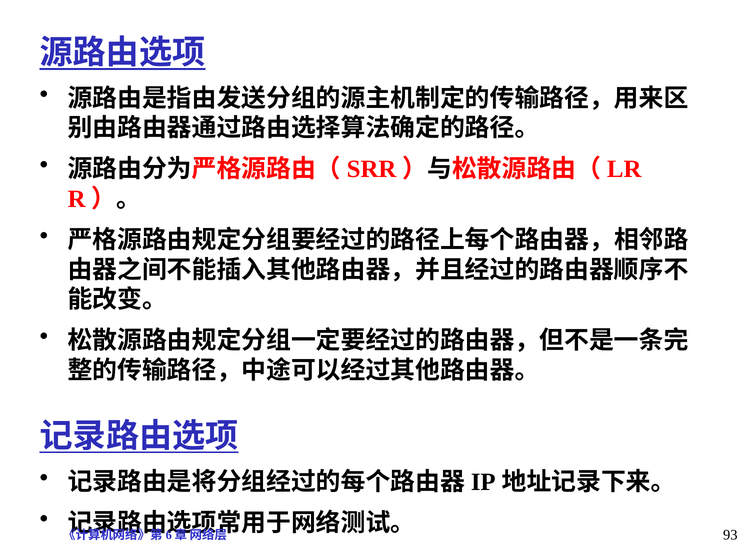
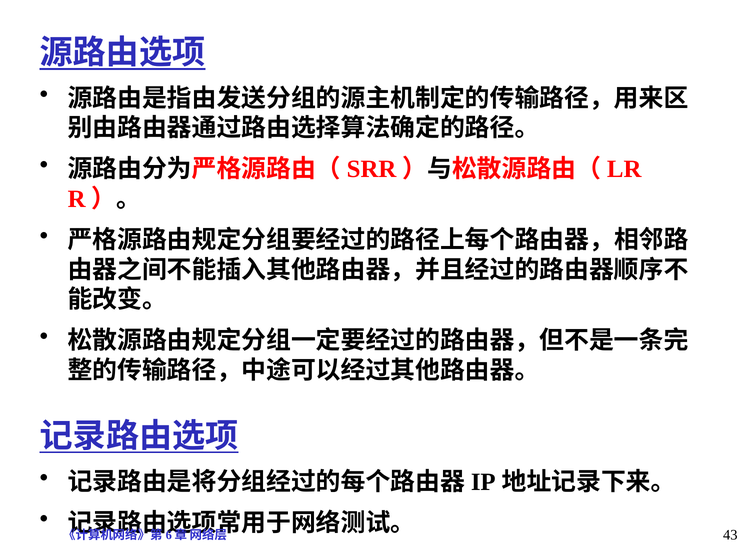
93: 93 -> 43 (730, 535)
